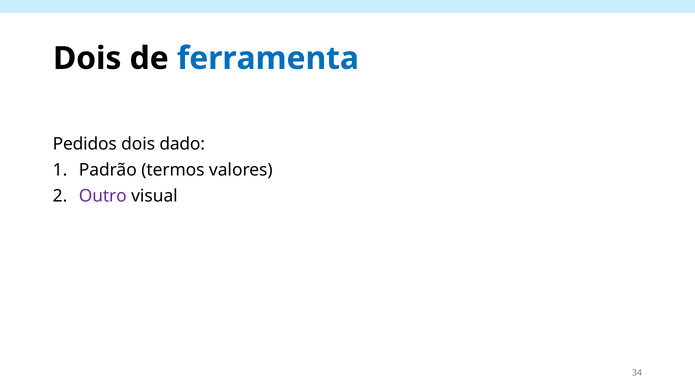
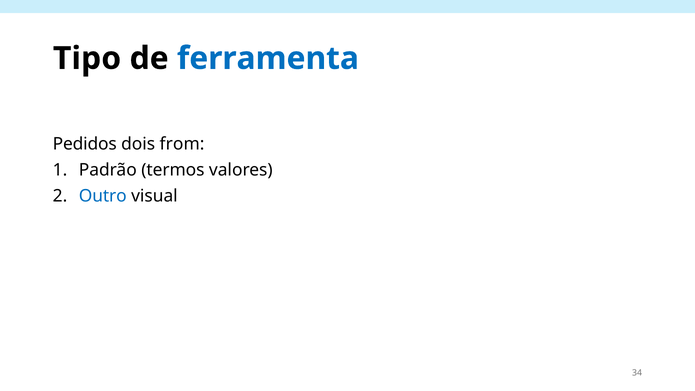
Dois: Dois -> Tipo (87, 58)
dado: dado -> from (182, 144)
Outro colour: purple -> blue (103, 196)
